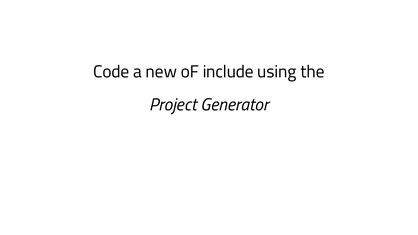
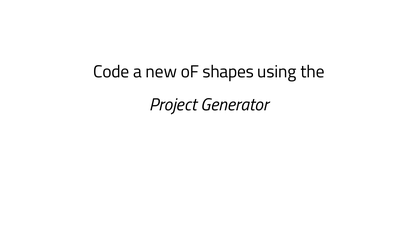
include: include -> shapes (228, 72)
